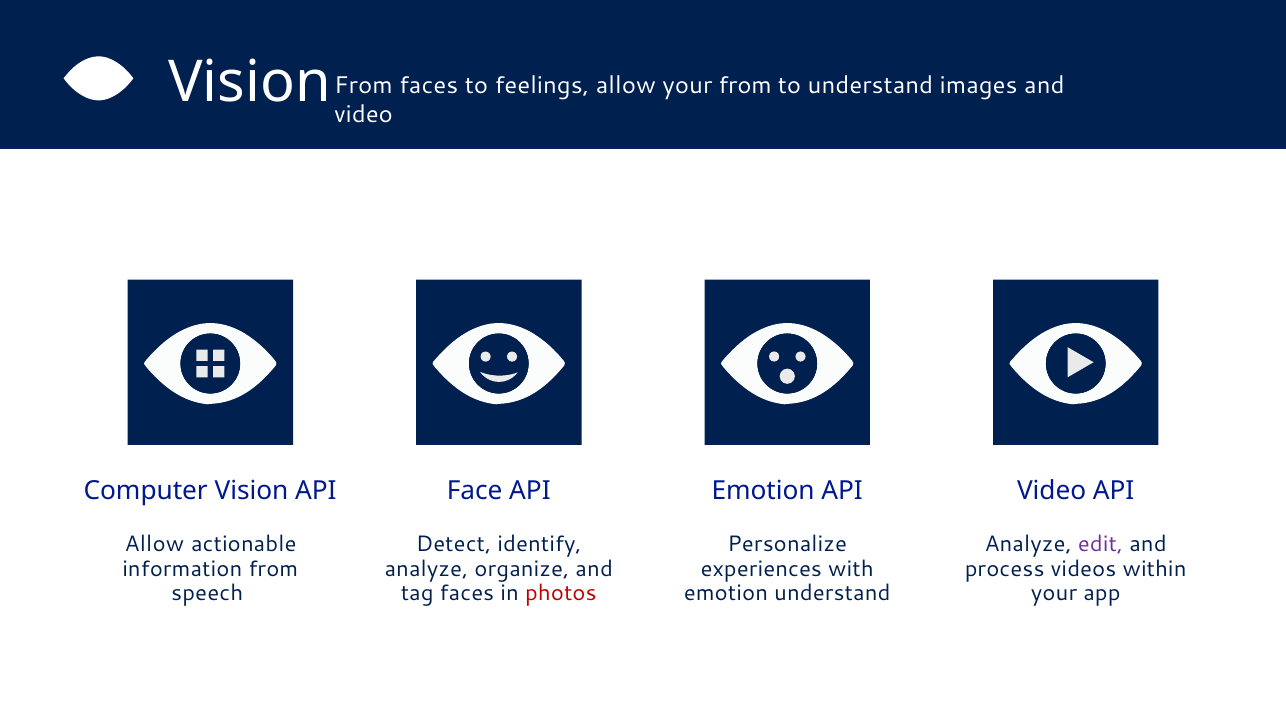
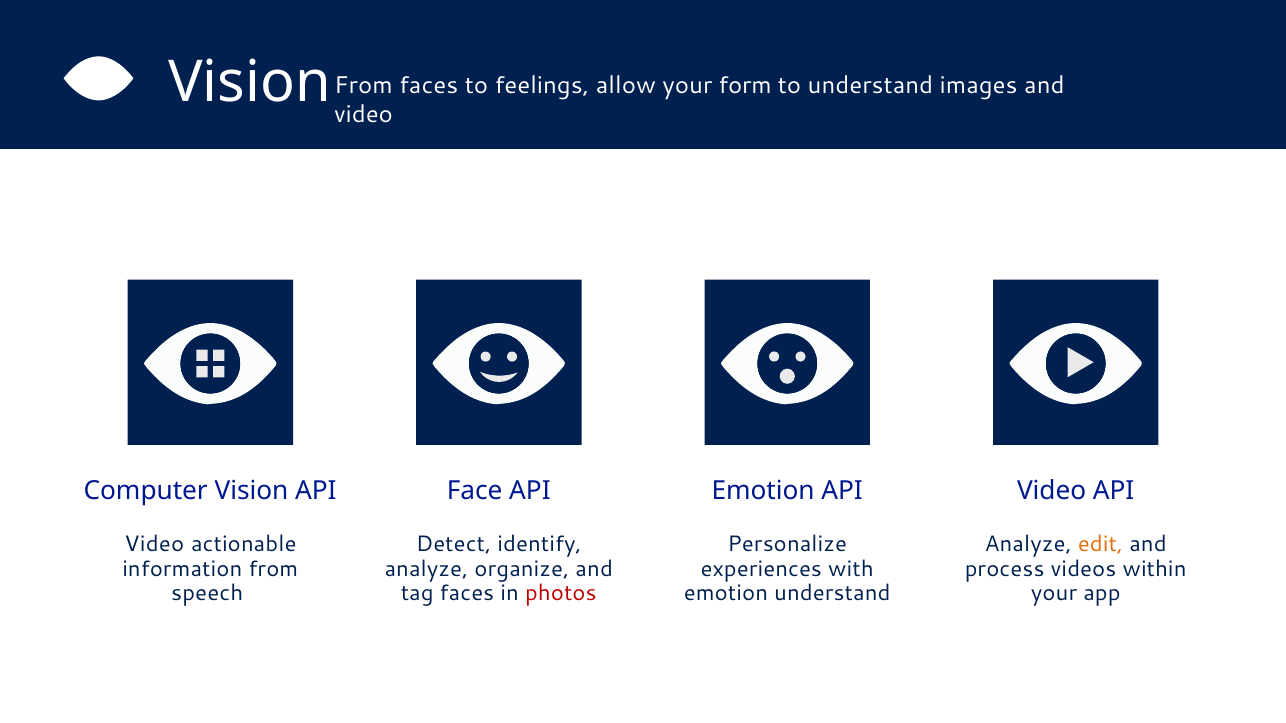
your from: from -> form (745, 86)
Allow: Allow -> Video (154, 545)
edit colour: purple -> orange (1101, 545)
